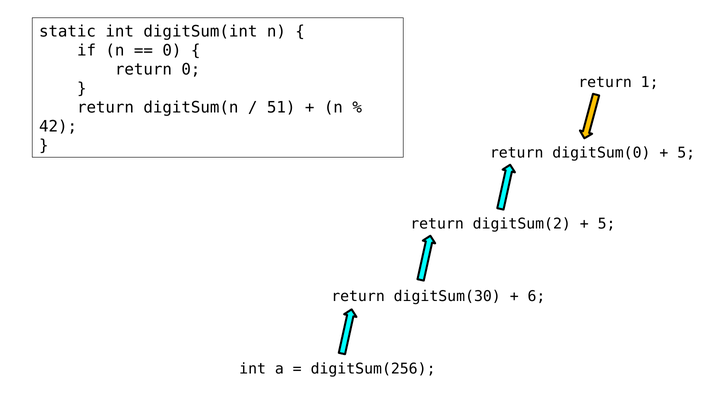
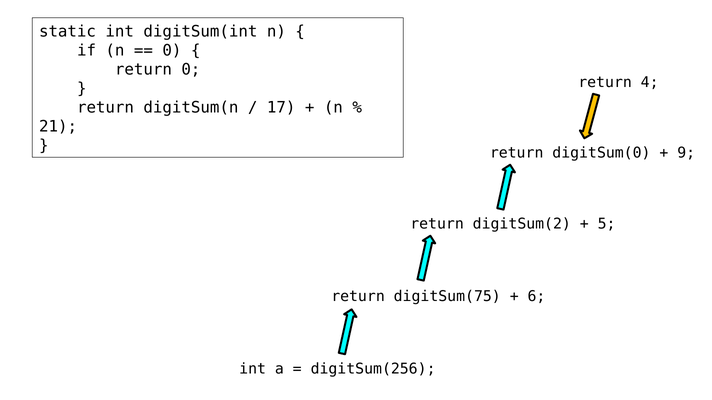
1: 1 -> 4 (650, 82)
51: 51 -> 17 (281, 108)
42: 42 -> 21 (58, 127)
5: 5 -> 9 (686, 153)
digitSum(30: digitSum(30 -> digitSum(75 (447, 297)
